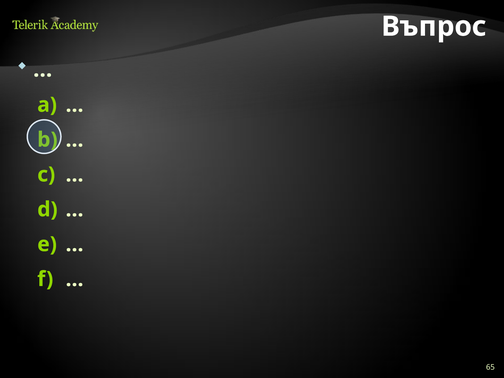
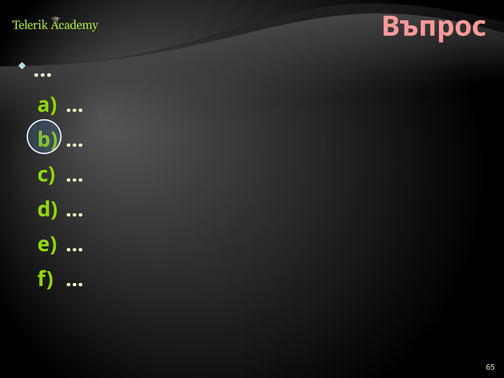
Въпрос colour: white -> pink (434, 26)
